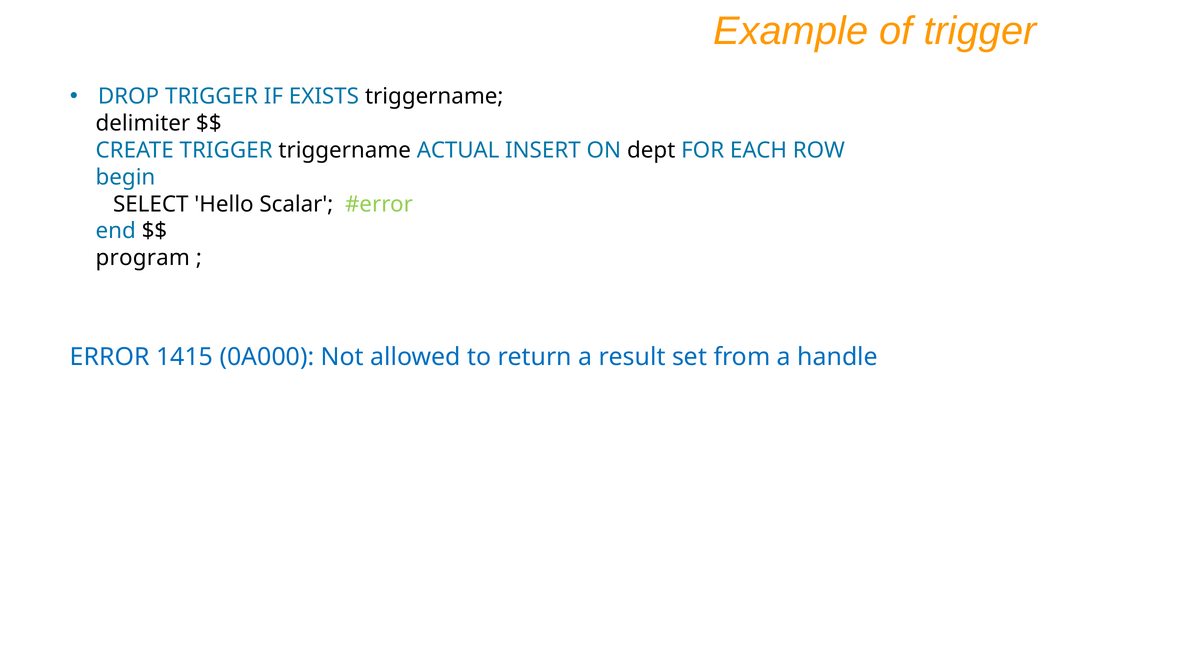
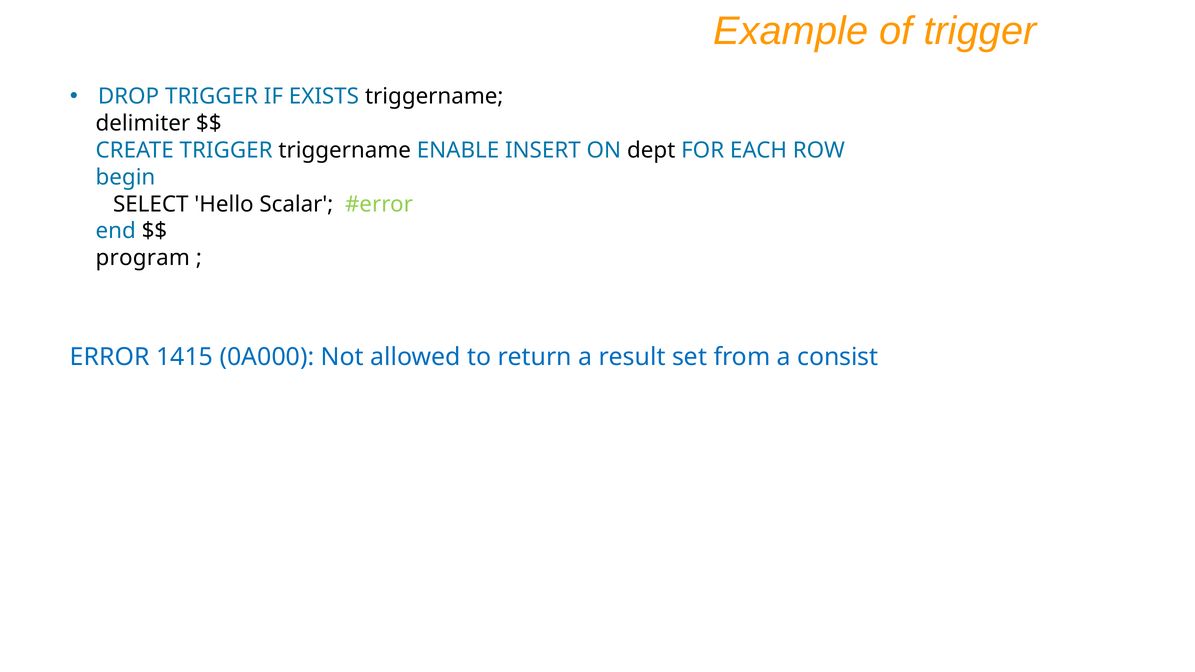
ACTUAL: ACTUAL -> ENABLE (458, 150)
handle: handle -> consist (838, 357)
